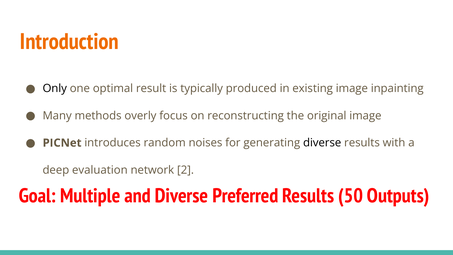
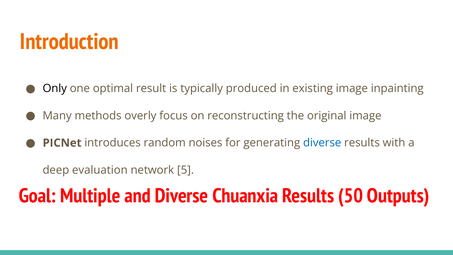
diverse colour: black -> blue (322, 143)
2: 2 -> 5 (185, 170)
Preferred: Preferred -> Chuanxia (245, 196)
